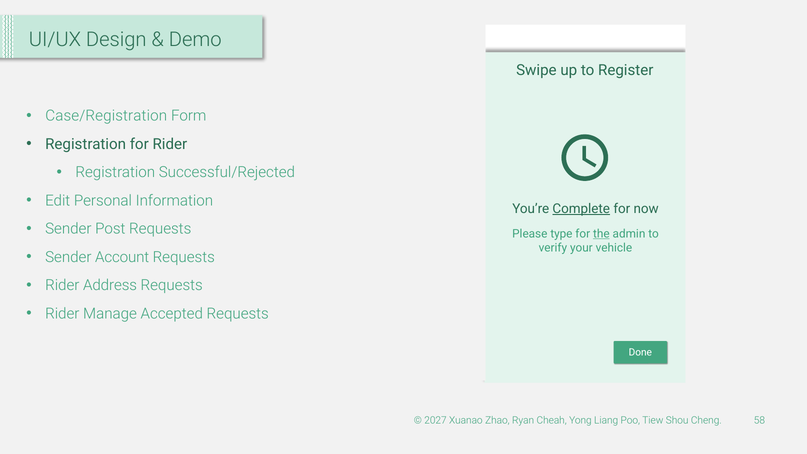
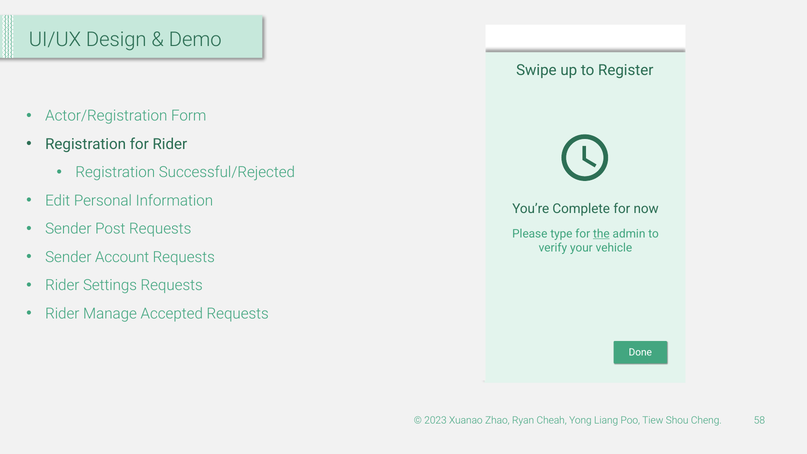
Case/Registration: Case/Registration -> Actor/Registration (106, 116)
Complete underline: present -> none (581, 209)
Address: Address -> Settings (110, 285)
2027: 2027 -> 2023 (435, 420)
